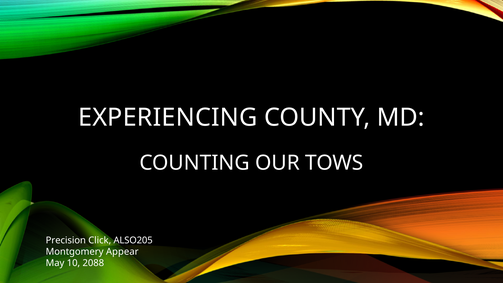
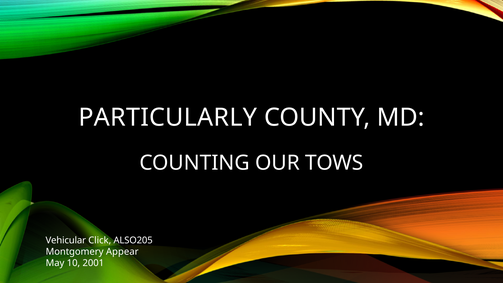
EXPERIENCING: EXPERIENCING -> PARTICULARLY (168, 117)
Precision: Precision -> Vehicular (66, 240)
2088: 2088 -> 2001 (93, 263)
